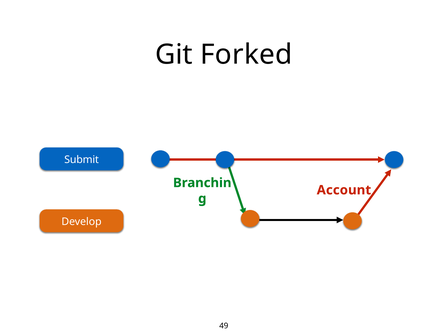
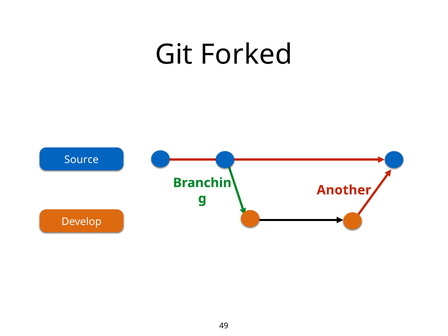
Submit: Submit -> Source (81, 160)
Account: Account -> Another (344, 190)
